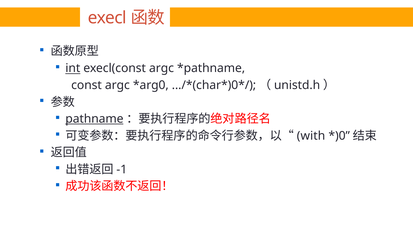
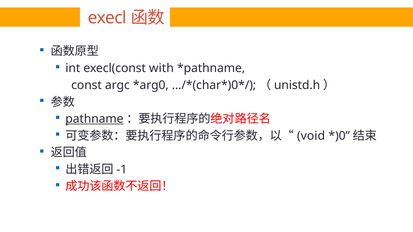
int underline: present -> none (73, 68)
execl(const argc: argc -> with (161, 68)
with: with -> void (311, 136)
